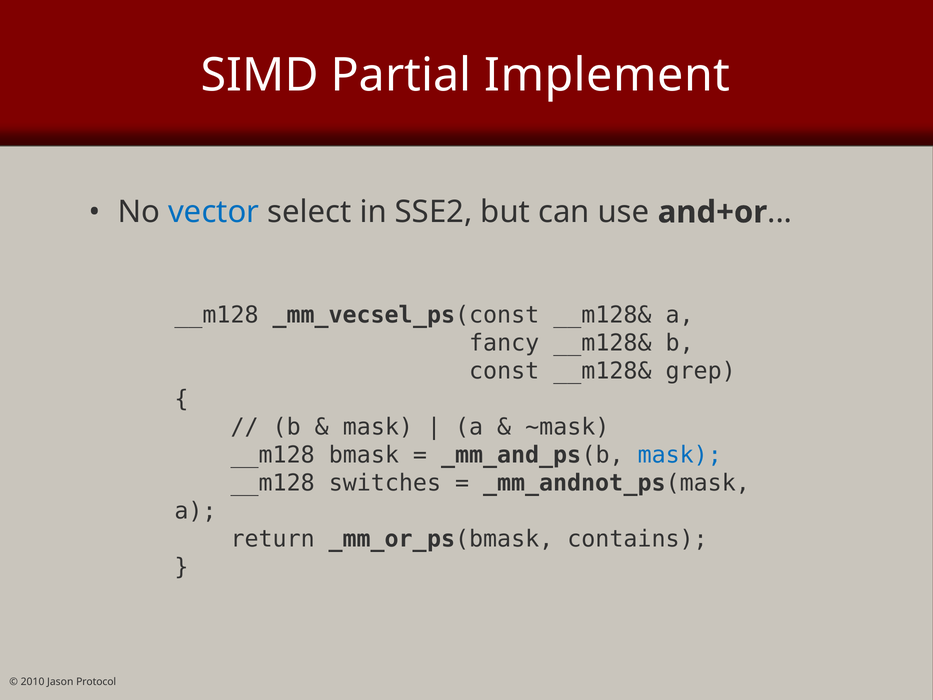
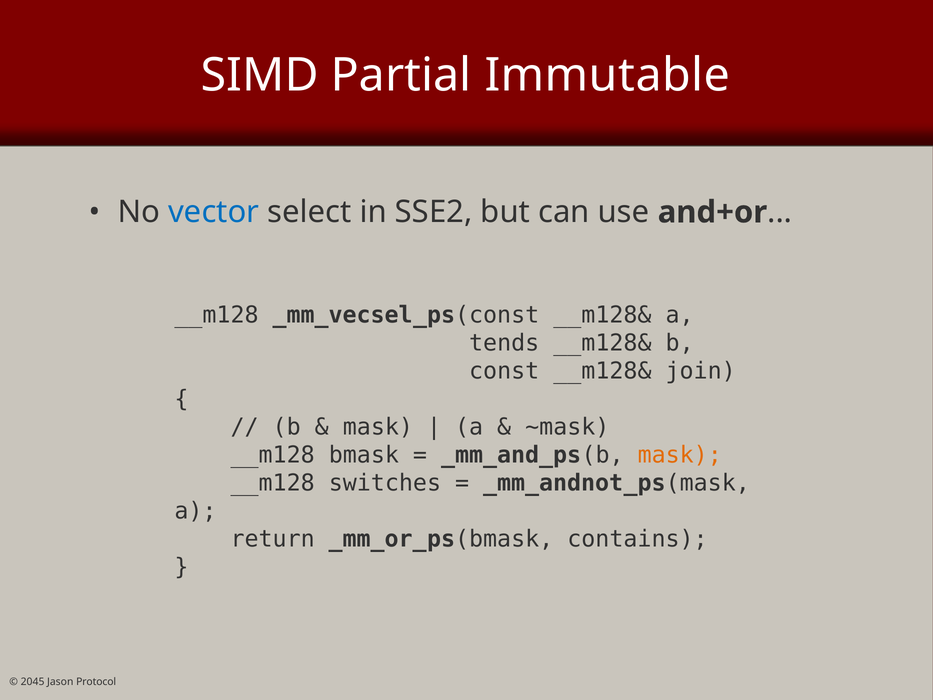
Implement: Implement -> Immutable (607, 75)
fancy: fancy -> tends (504, 343)
grep: grep -> join (701, 371)
mask colour: blue -> orange (680, 455)
2010: 2010 -> 2045 (33, 682)
